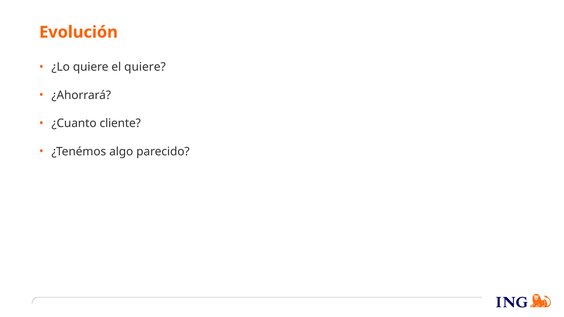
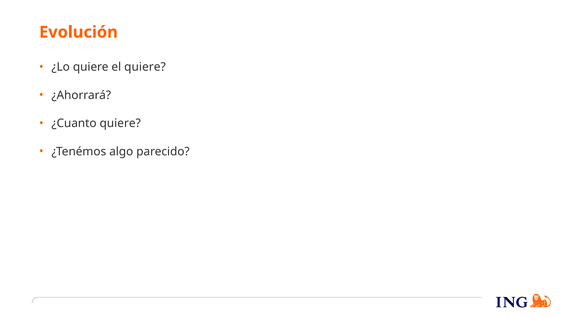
¿Cuanto cliente: cliente -> quiere (120, 123)
